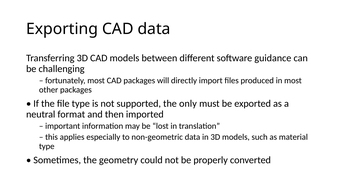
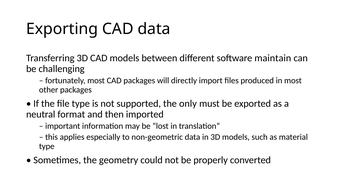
guidance: guidance -> maintain (273, 58)
